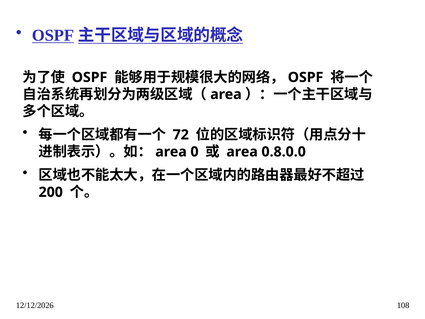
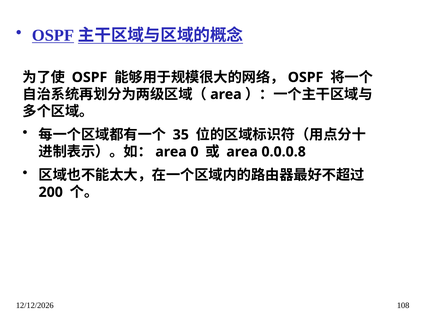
72: 72 -> 35 (181, 135)
0.8.0.0: 0.8.0.0 -> 0.0.0.8 (284, 152)
